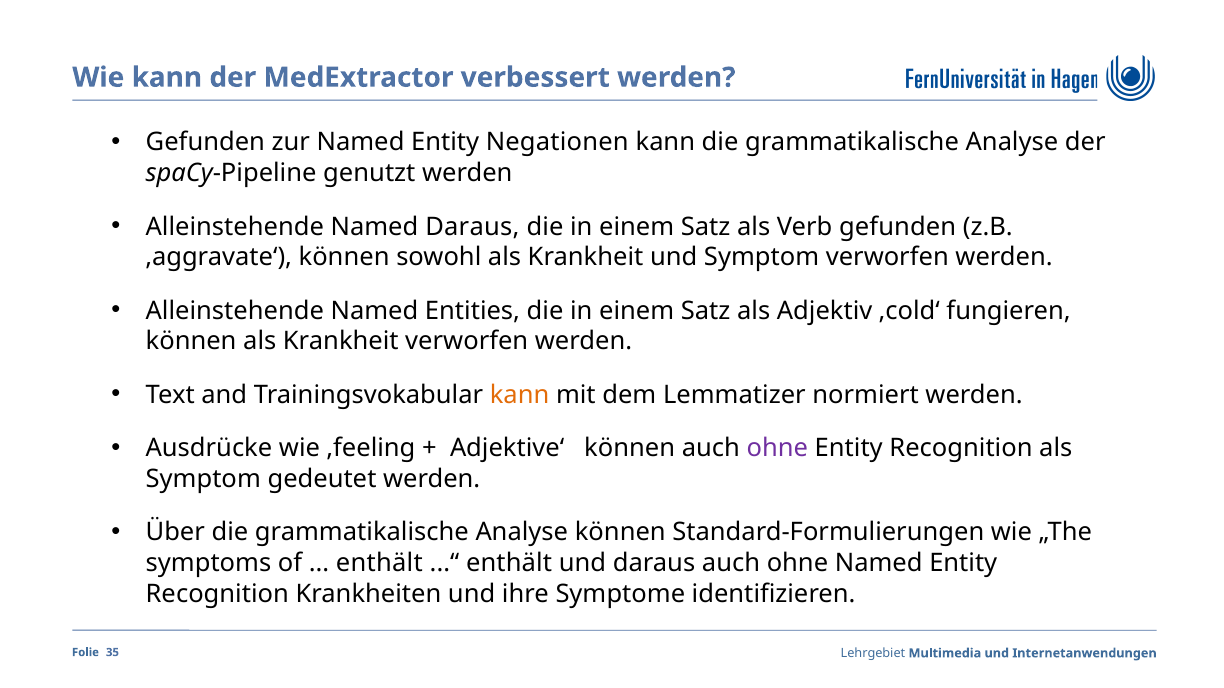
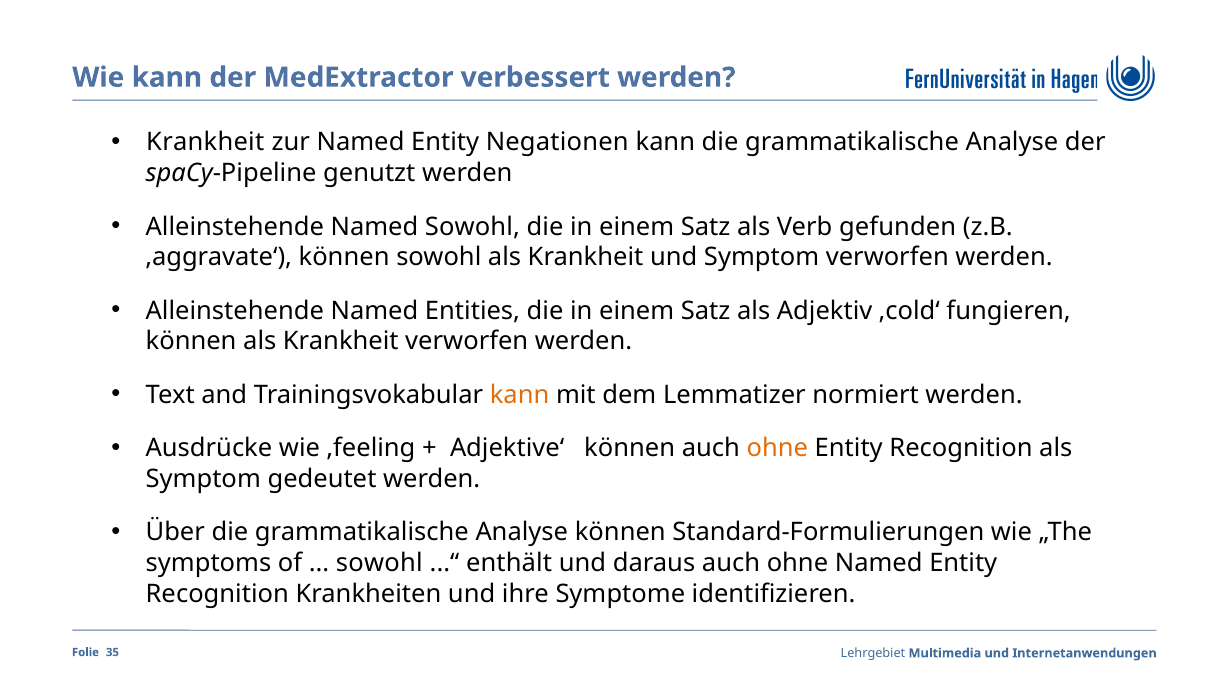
Gefunden: Gefunden -> Krankheit (205, 143)
Named Daraus: Daraus -> Sowohl (472, 227)
ohne colour: purple -> orange (777, 449)
enthält: enthält -> sowohl (379, 563)
